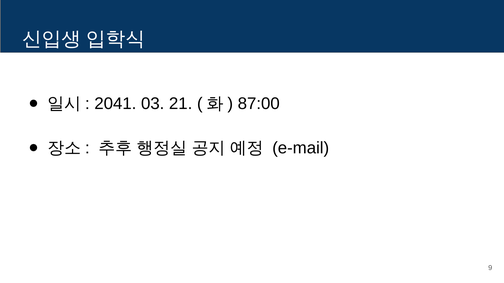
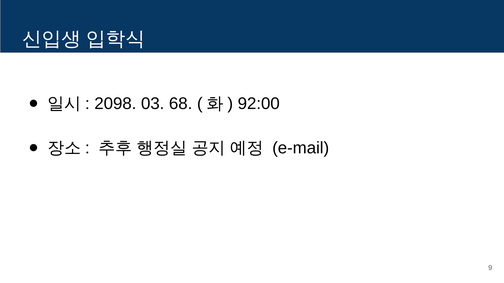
2041: 2041 -> 2098 (115, 104)
21: 21 -> 68 (181, 104)
87:00: 87:00 -> 92:00 (259, 104)
